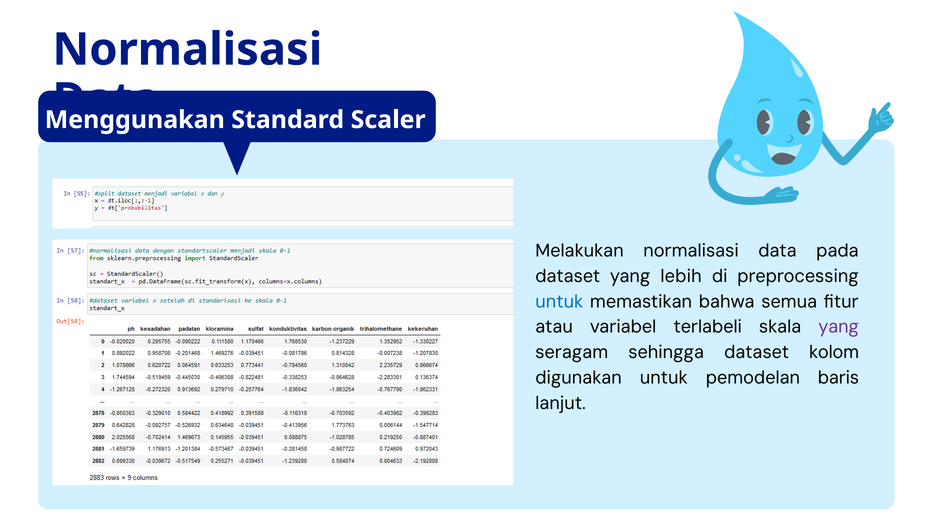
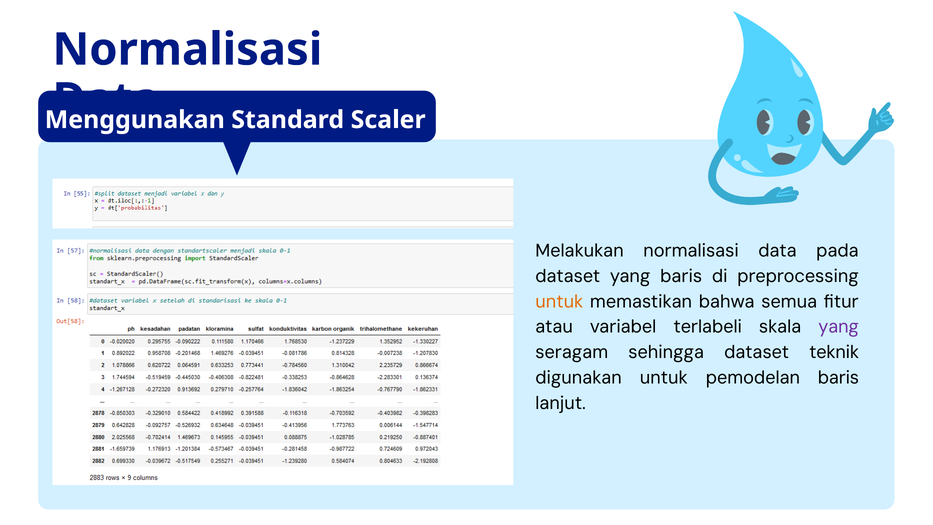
yang lebih: lebih -> baris (681, 276)
untuk colour: blue -> orange (559, 301)
kolom: kolom -> teknik (834, 352)
